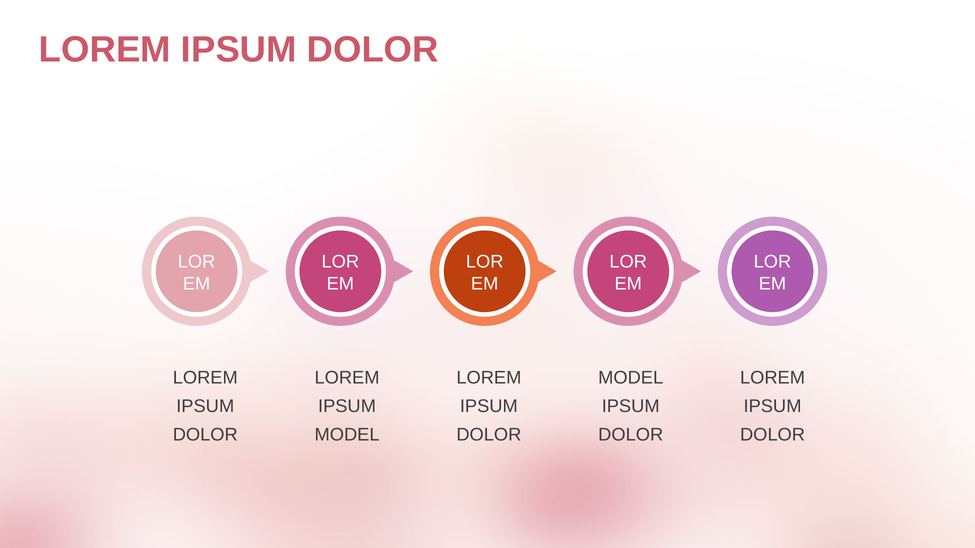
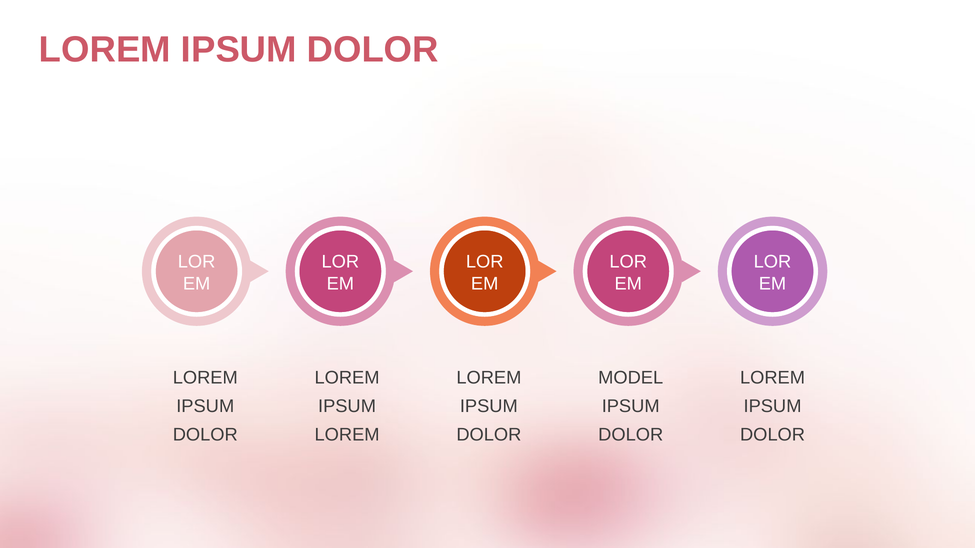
MODEL: MODEL -> LOREM (347, 435)
